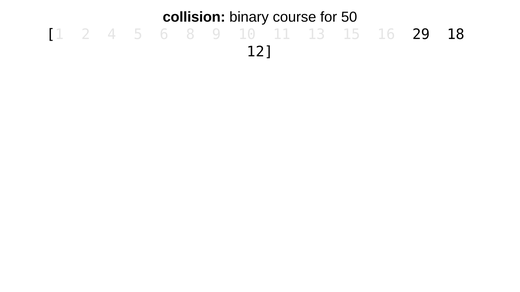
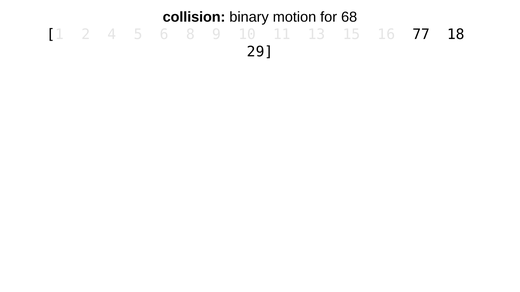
course: course -> motion (294, 17)
50: 50 -> 68 (349, 17)
29: 29 -> 77 (421, 34)
12: 12 -> 29 (260, 52)
